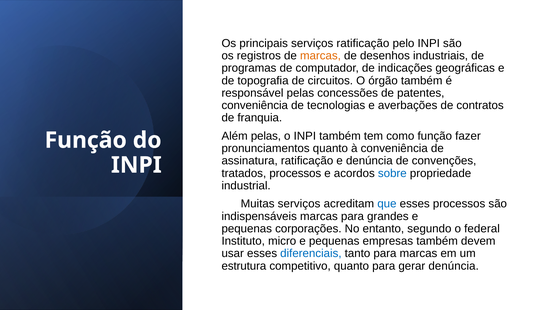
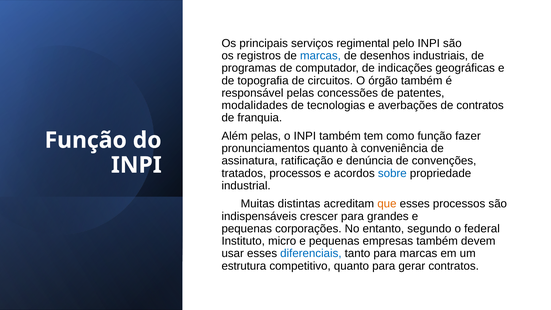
serviços ratificação: ratificação -> regimental (363, 43)
marcas colour: orange -> blue (320, 56)
conveniência: conveniência -> modalidades (255, 105)
Muitas serviços: serviços -> distintas (299, 204)
que colour: blue -> orange (387, 204)
indispensáveis marcas: marcas -> crescer (319, 216)
gerar denúncia: denúncia -> contratos (454, 266)
